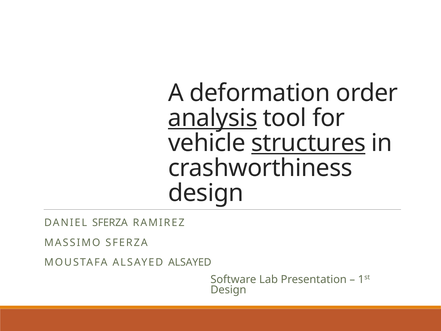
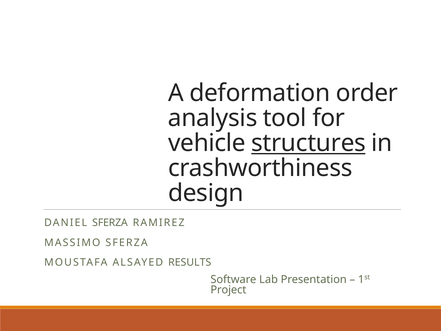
analysis underline: present -> none (213, 118)
ALSAYED ALSAYED: ALSAYED -> RESULTS (190, 262)
Design: Design -> Project (228, 290)
